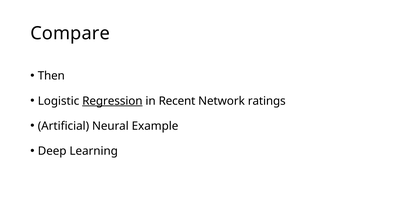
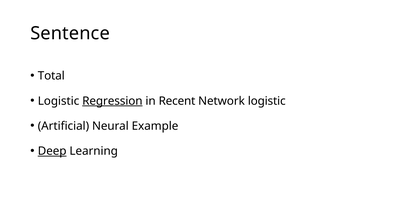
Compare: Compare -> Sentence (70, 33)
Then: Then -> Total (51, 76)
Network ratings: ratings -> logistic (267, 101)
Deep underline: none -> present (52, 151)
